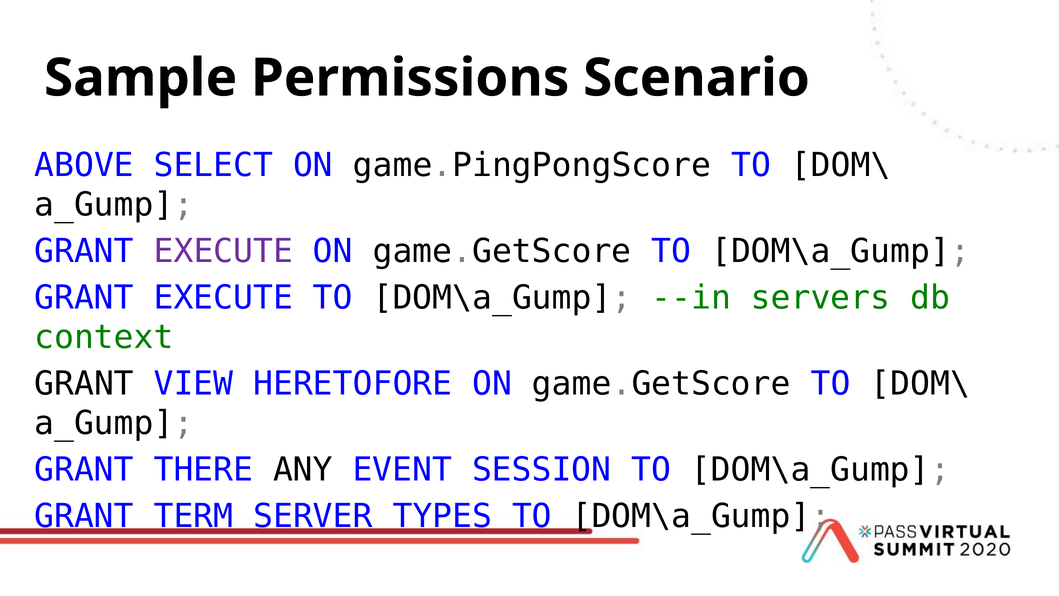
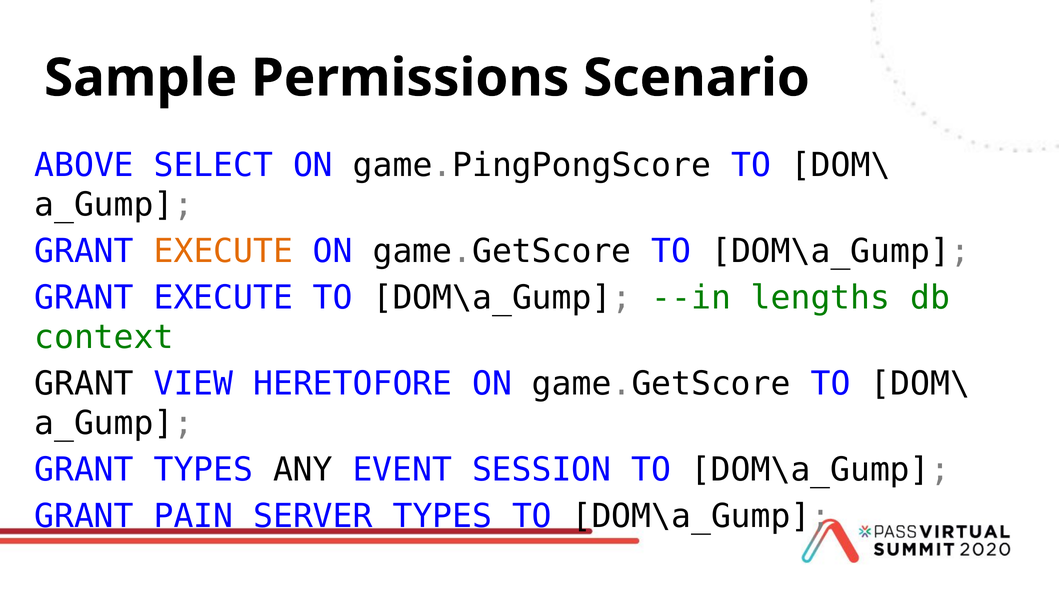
EXECUTE colour: purple -> orange (223, 251)
servers: servers -> lengths (821, 297)
GRANT THERE: THERE -> TYPES (203, 470)
TERM: TERM -> PAIN (193, 516)
